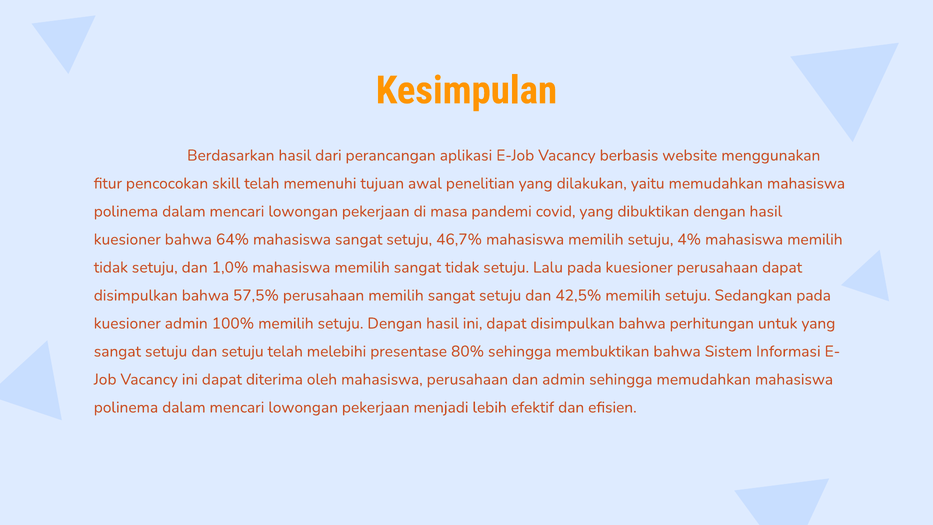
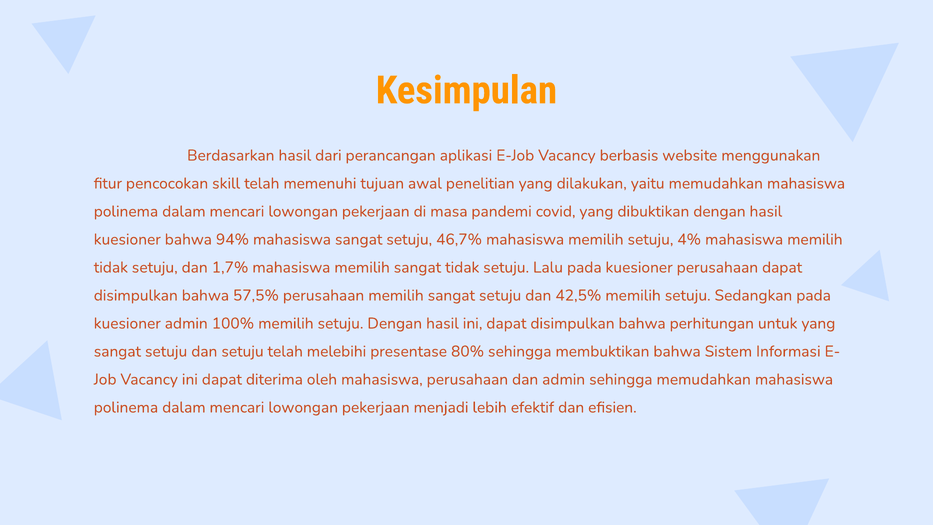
64%: 64% -> 94% (232, 239)
1,0%: 1,0% -> 1,7% (230, 267)
